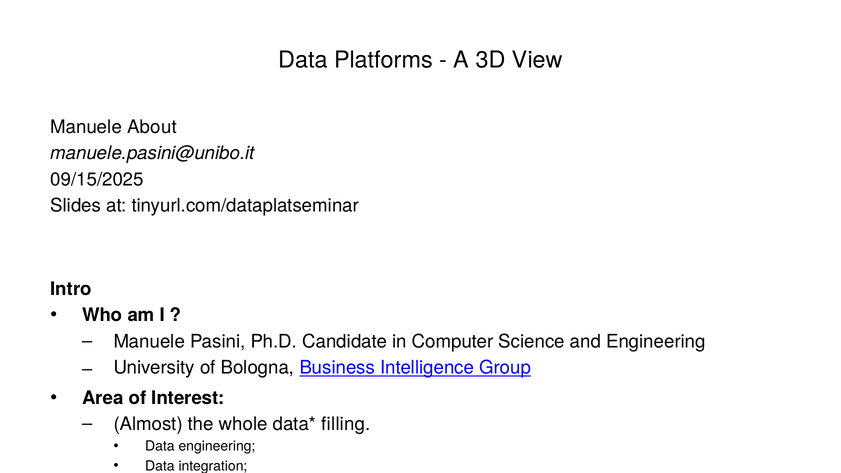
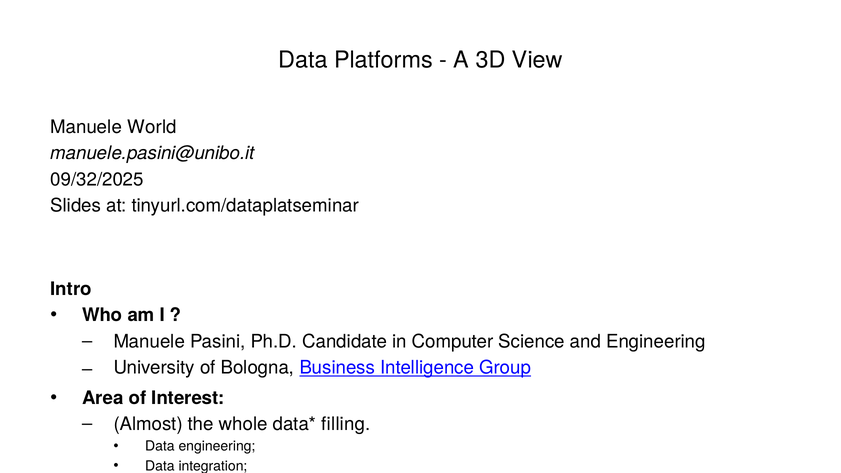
About: About -> World (152, 127)
09/15/2025: 09/15/2025 -> 09/32/2025 (97, 179)
